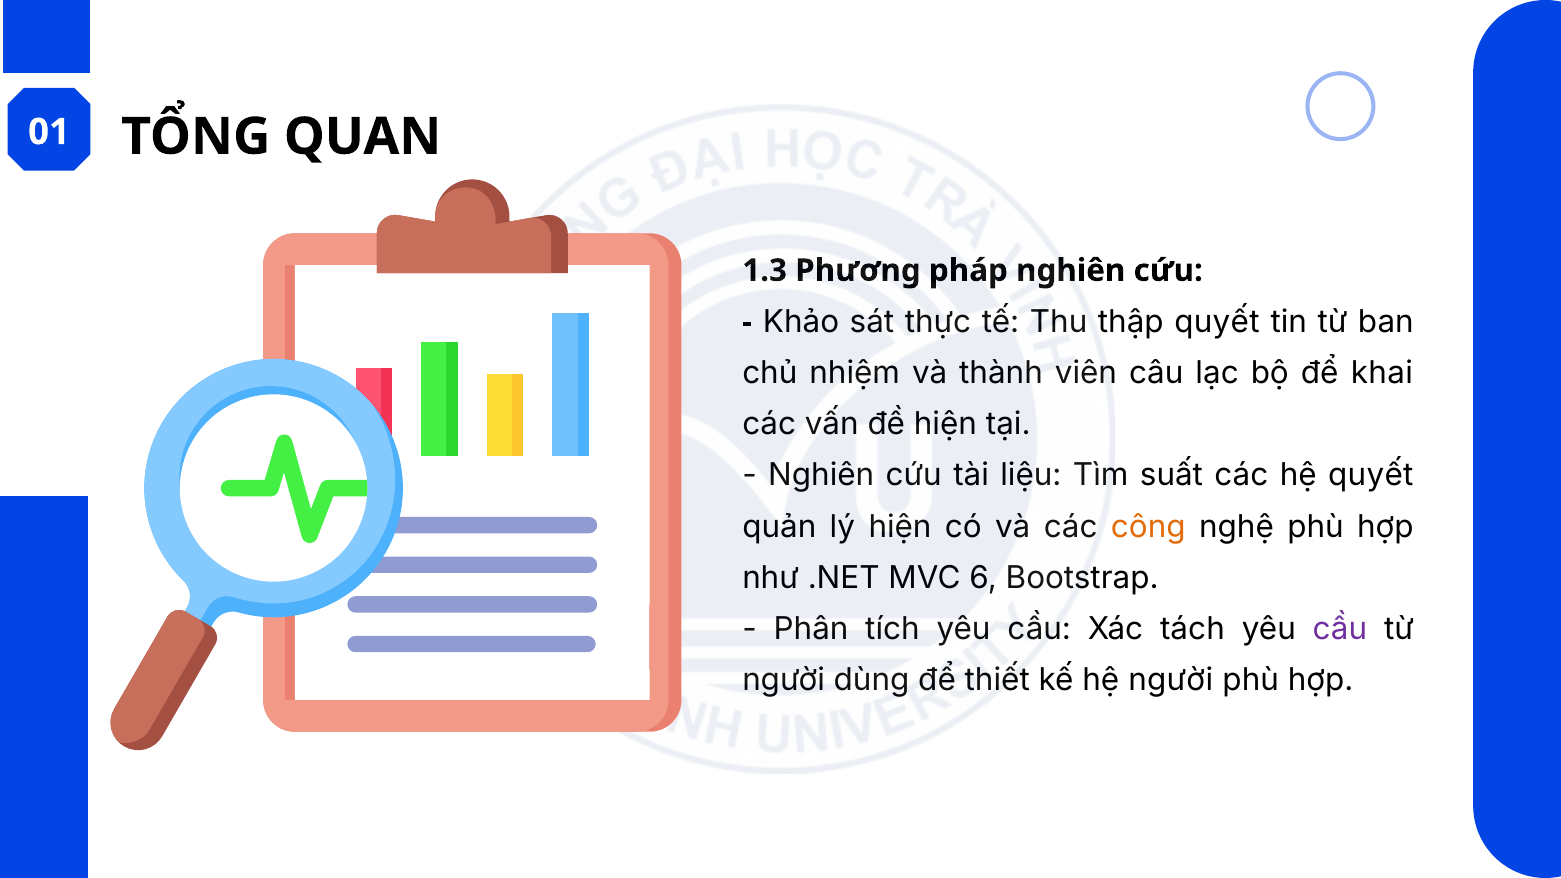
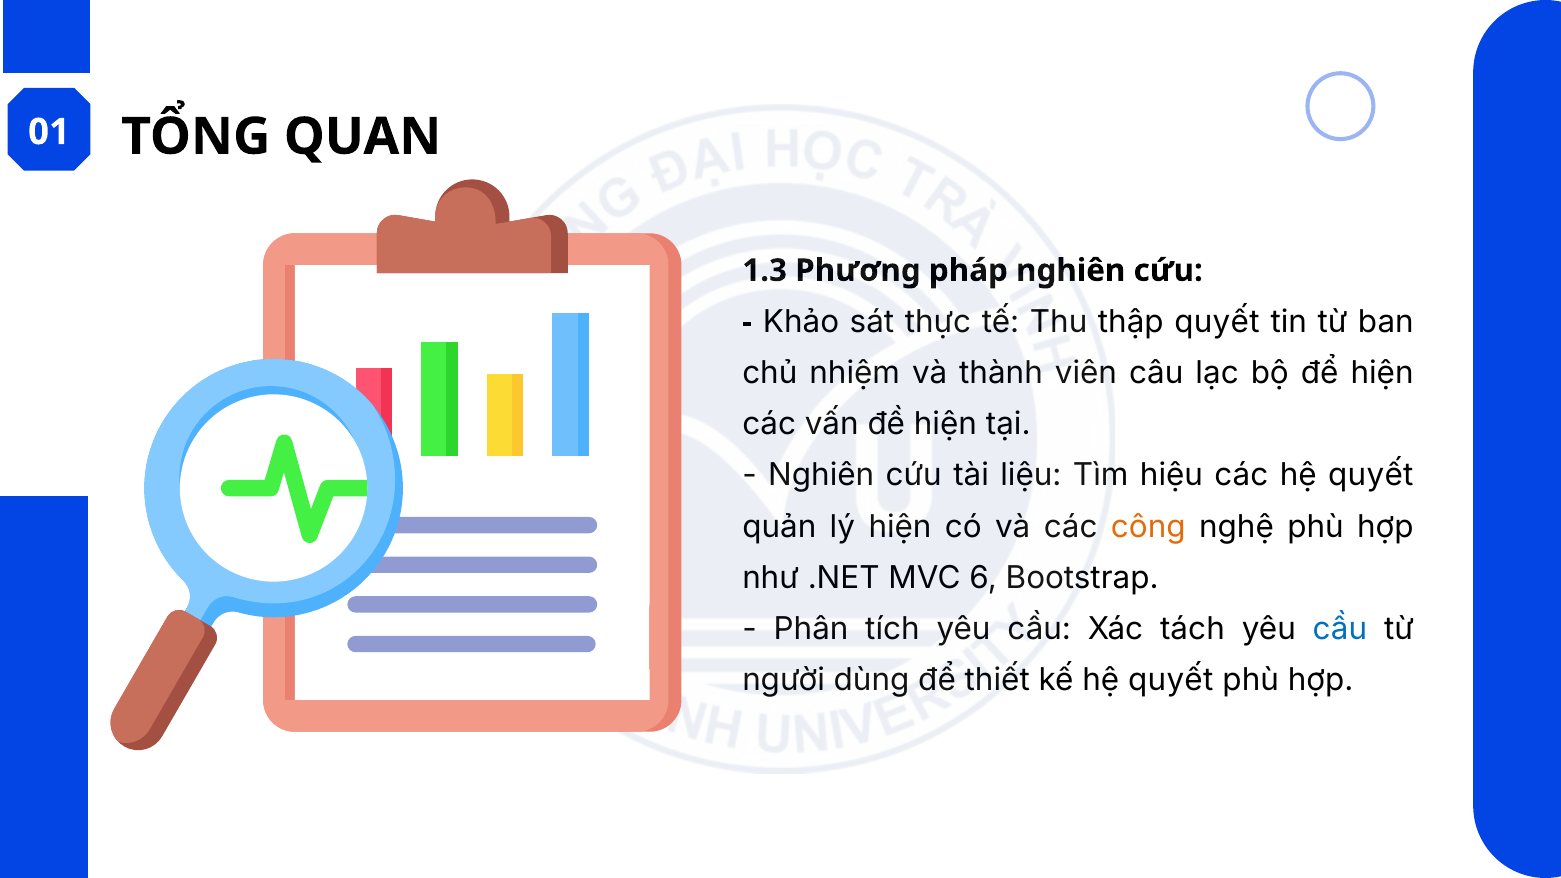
để khai: khai -> hiện (1382, 373)
suất: suất -> hiệu (1171, 475)
cầu colour: purple -> blue (1340, 629)
người: người -> quyết (1171, 680)
